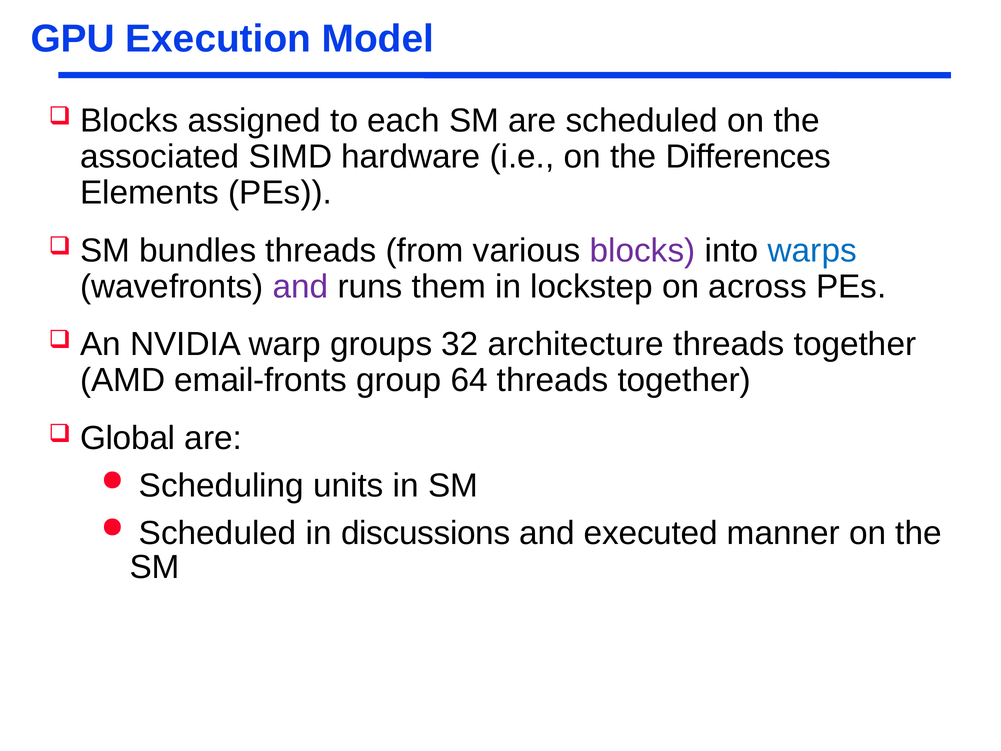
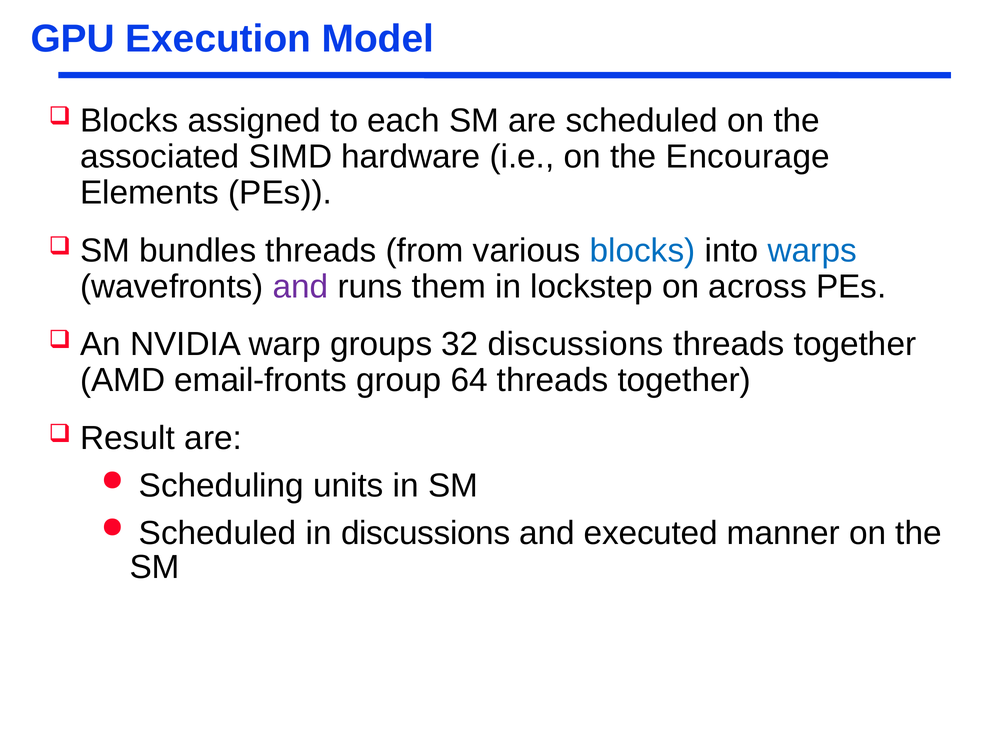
Differences: Differences -> Encourage (748, 157)
blocks colour: purple -> blue (643, 250)
32 architecture: architecture -> discussions (576, 344)
Global: Global -> Result (128, 438)
